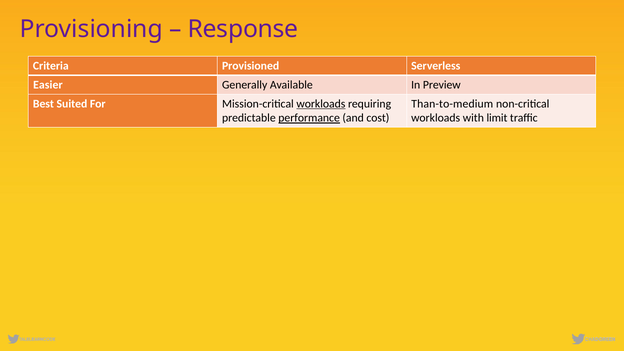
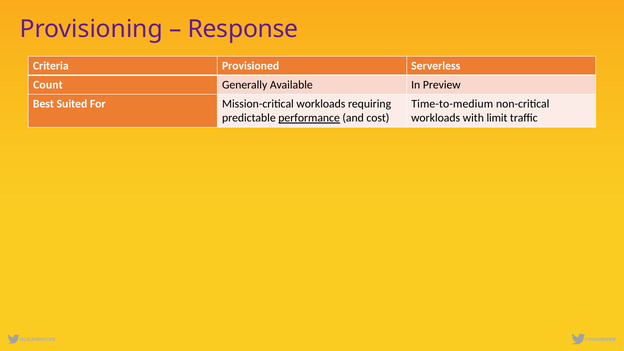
Easier: Easier -> Count (48, 85)
workloads underline: present -> none (321, 104)
Than-to-medium: Than-to-medium -> Time-to-medium (452, 104)
